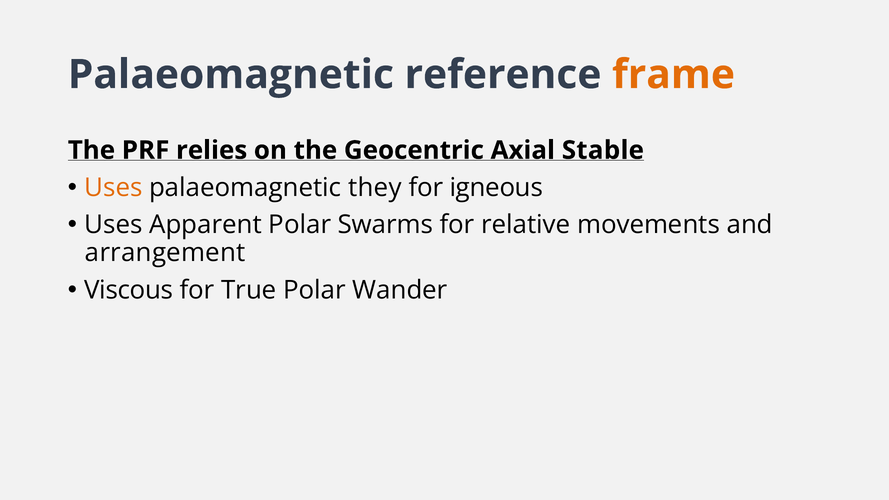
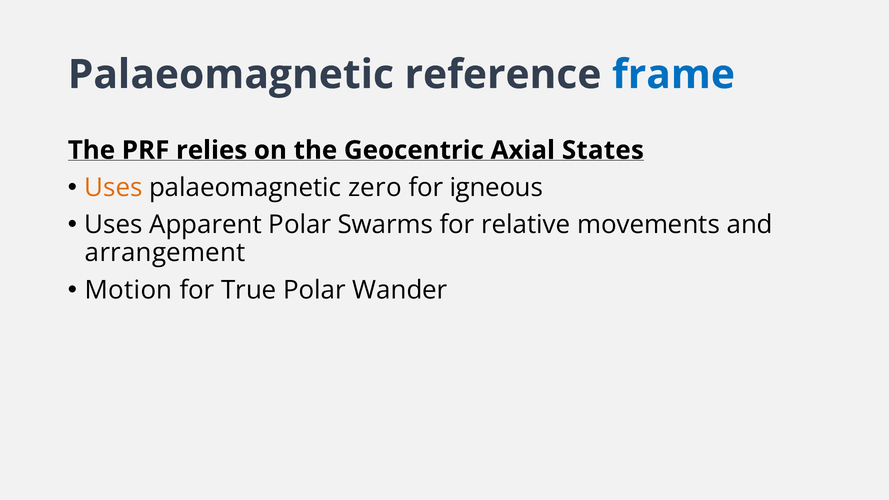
frame colour: orange -> blue (673, 75)
Stable: Stable -> States (603, 150)
they: they -> zero (375, 188)
Viscous: Viscous -> Motion (129, 290)
